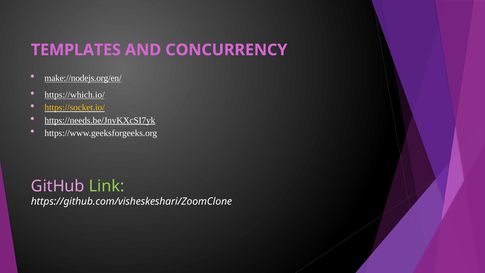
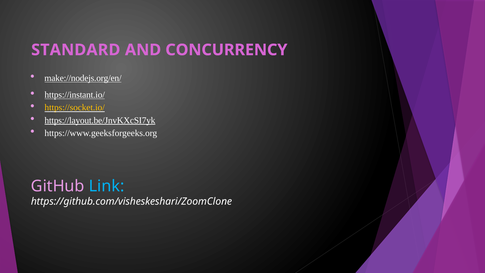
TEMPLATES: TEMPLATES -> STANDARD (76, 50)
https://which.io/: https://which.io/ -> https://instant.io/ (75, 95)
https://needs.be/JnvKXcSI7yk: https://needs.be/JnvKXcSI7yk -> https://layout.be/JnvKXcSI7yk (100, 120)
Link colour: light green -> light blue (107, 186)
